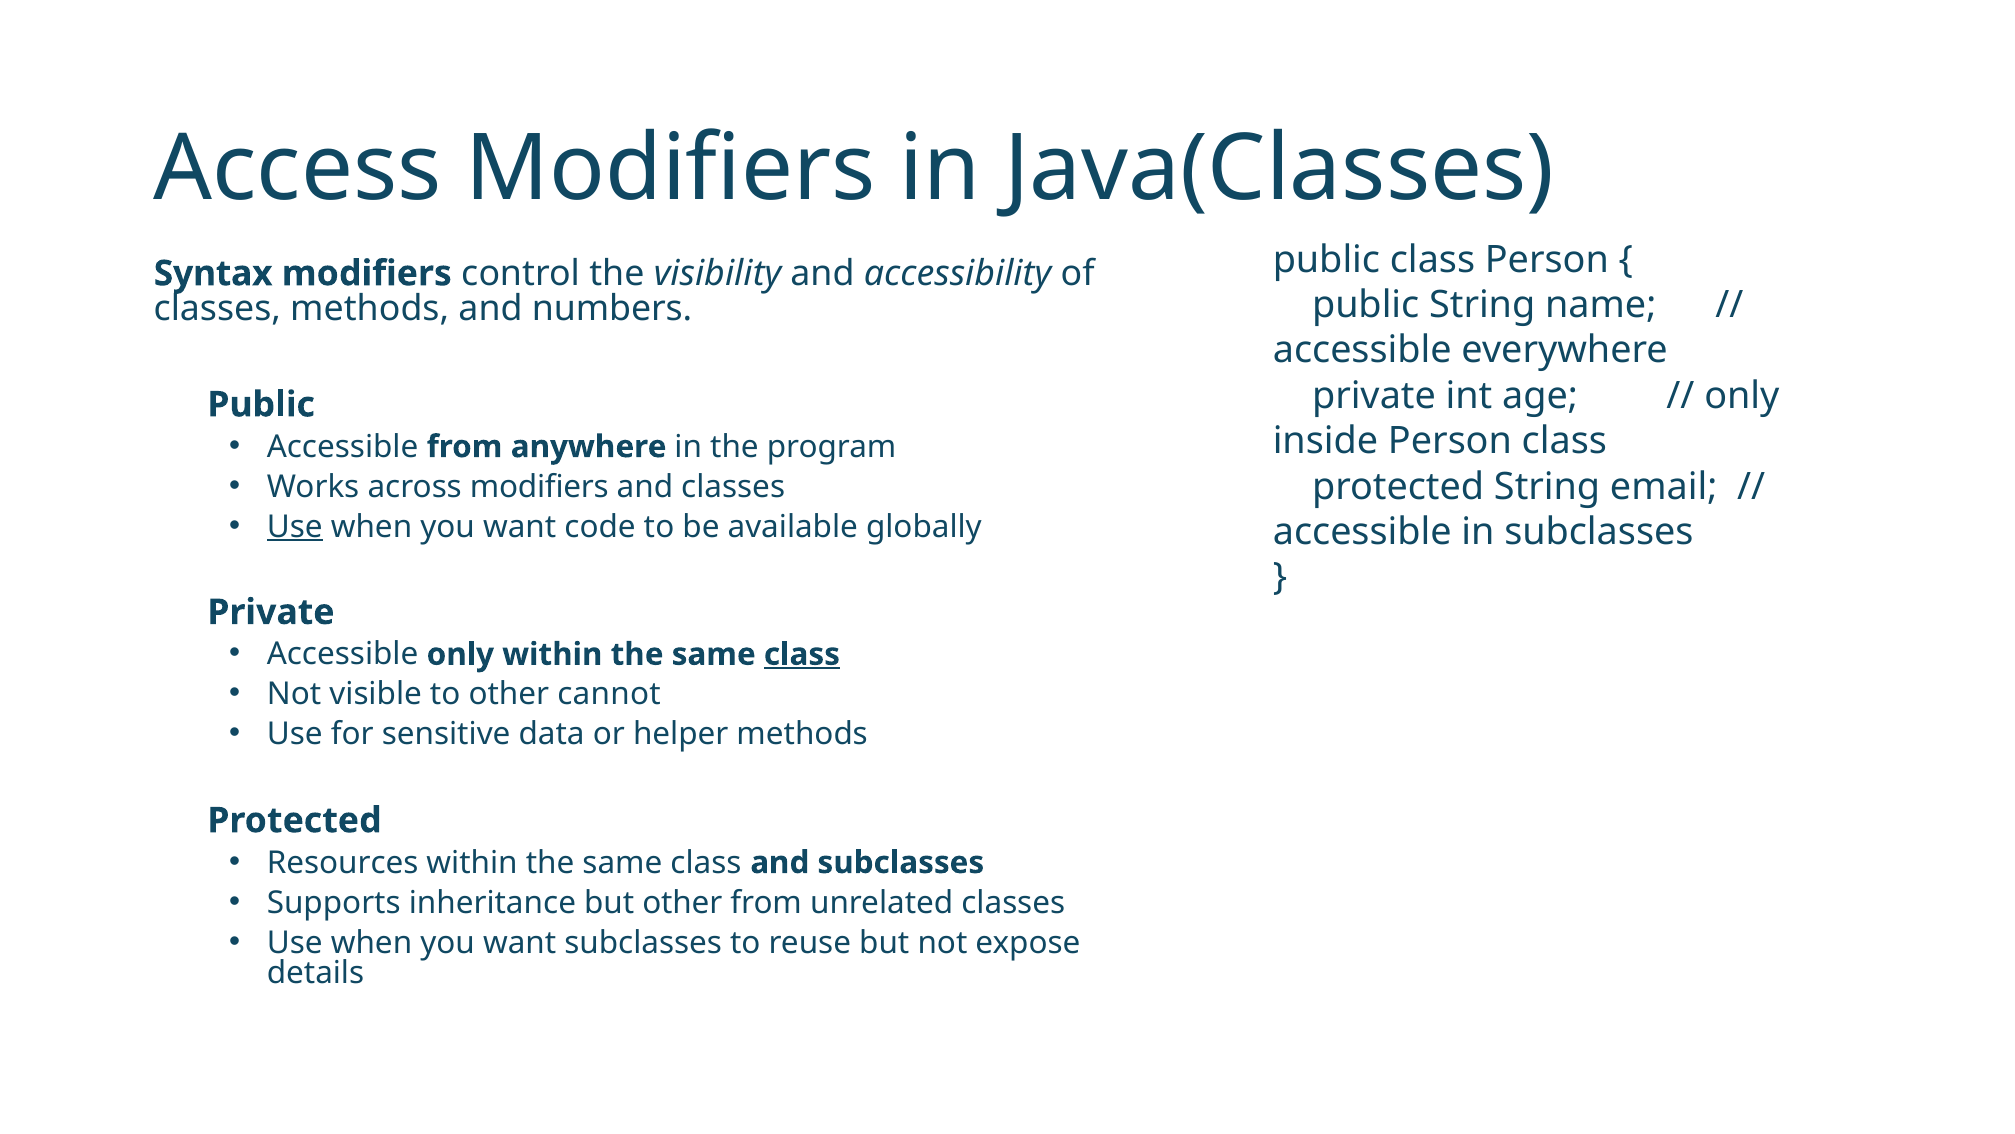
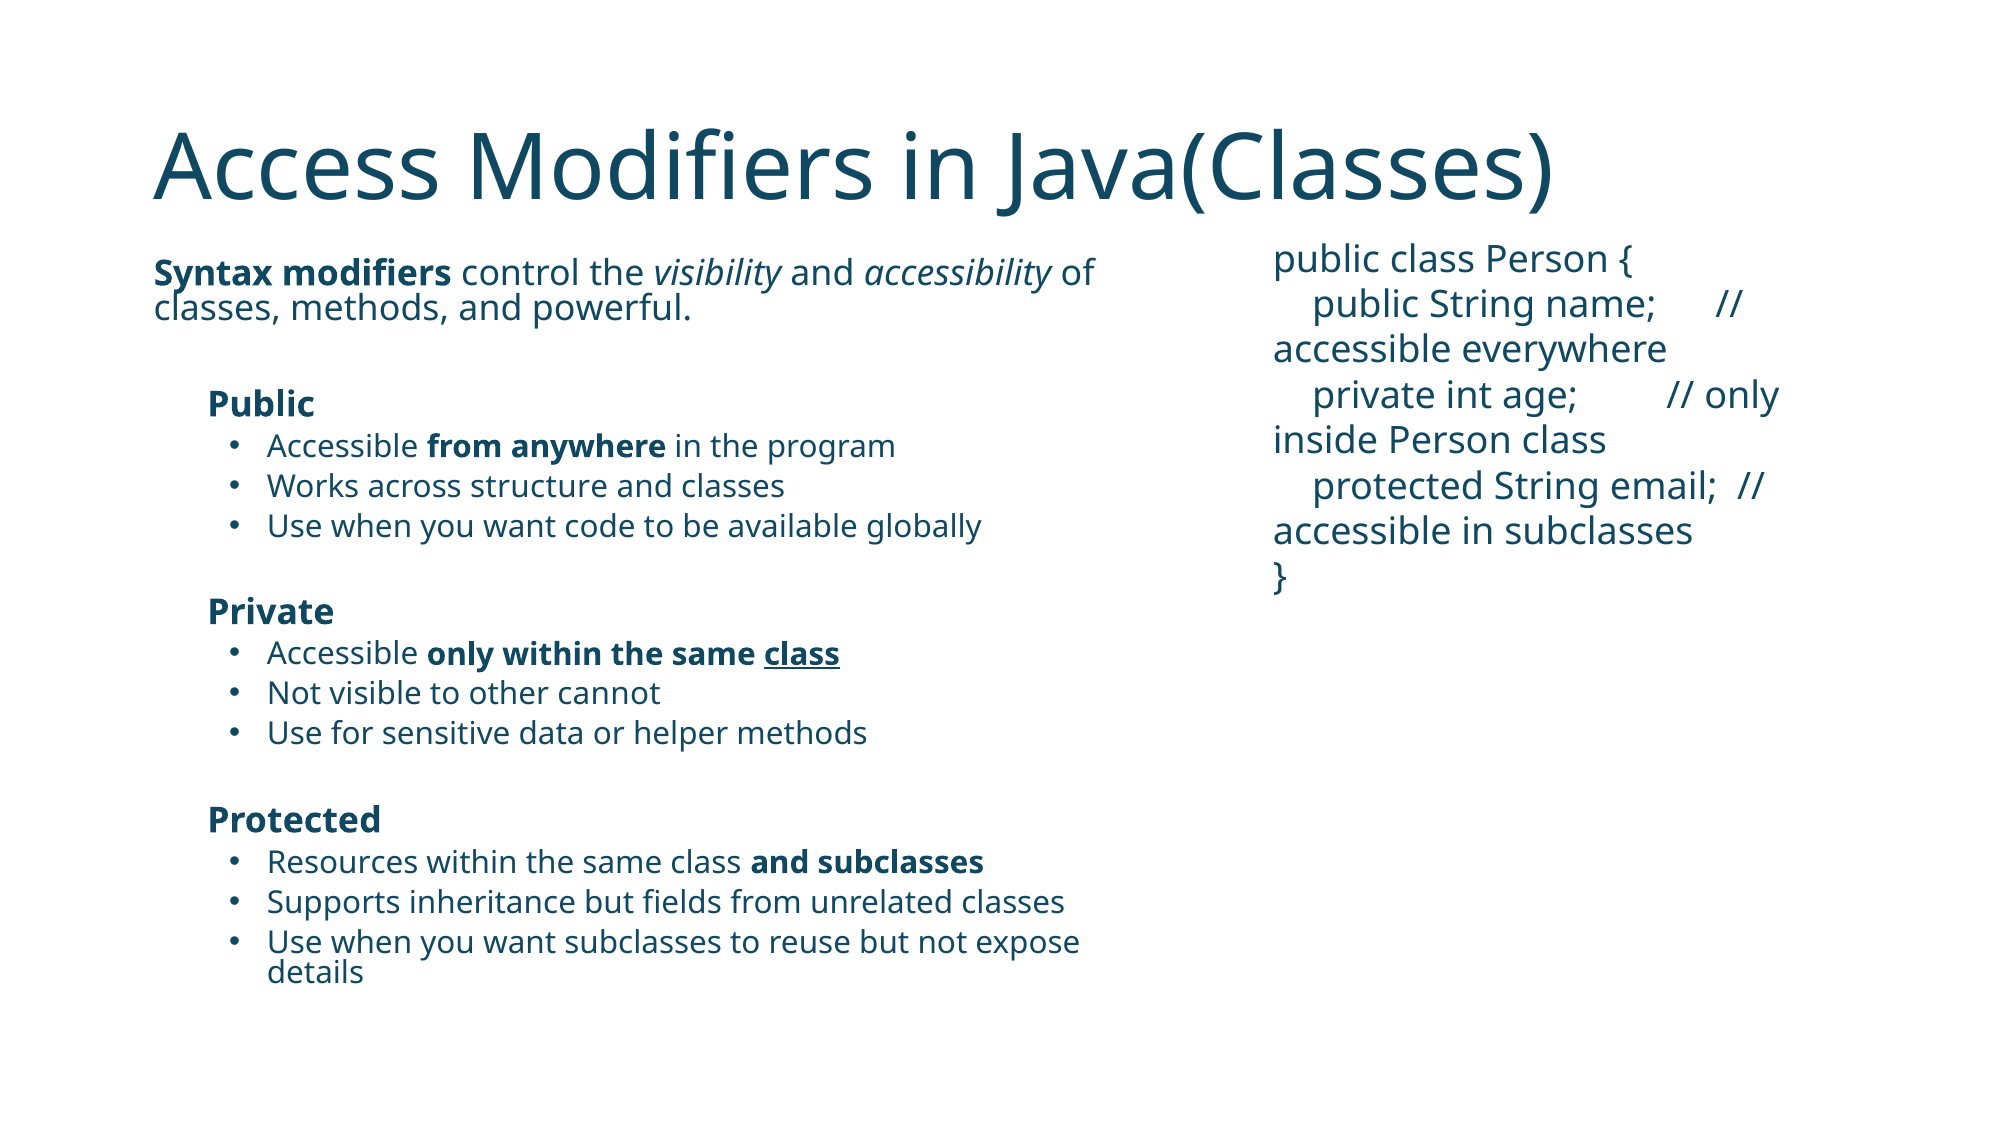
numbers: numbers -> powerful (612, 308)
across modifiers: modifiers -> structure (539, 487)
Use underline: present -> none (295, 527)
but other: other -> fields (682, 902)
